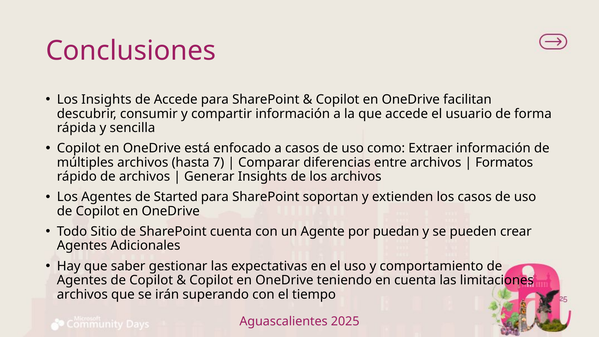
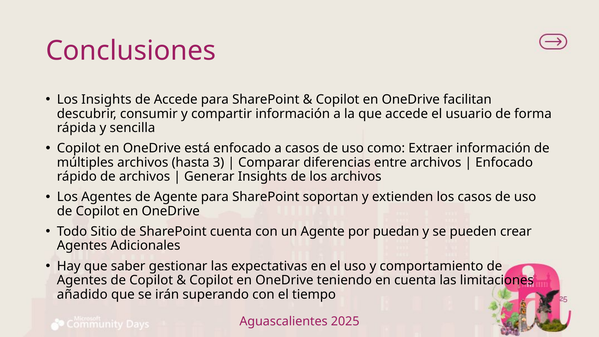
7: 7 -> 3 (218, 162)
Formatos: Formatos -> Enfocado (504, 162)
de Started: Started -> Agente (176, 197)
archivos: archivos -> añadido (82, 294)
